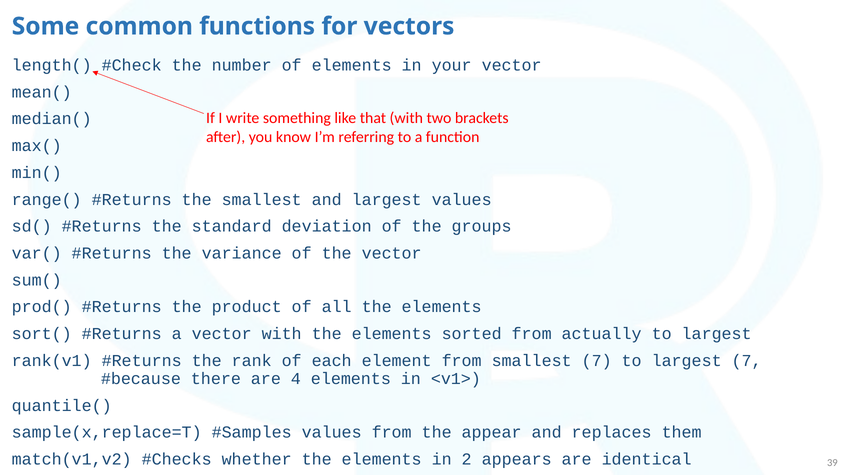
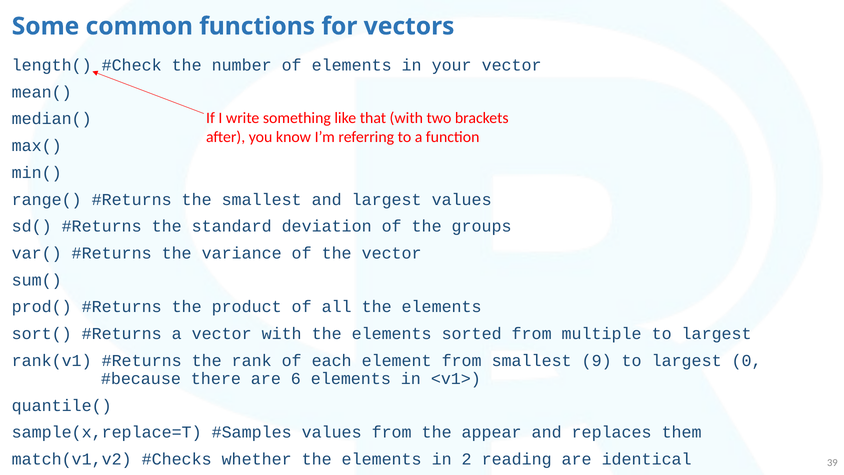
actually: actually -> multiple (602, 334)
smallest 7: 7 -> 9 (597, 360)
largest 7: 7 -> 0 (747, 360)
4: 4 -> 6 (296, 378)
appears: appears -> reading (517, 459)
